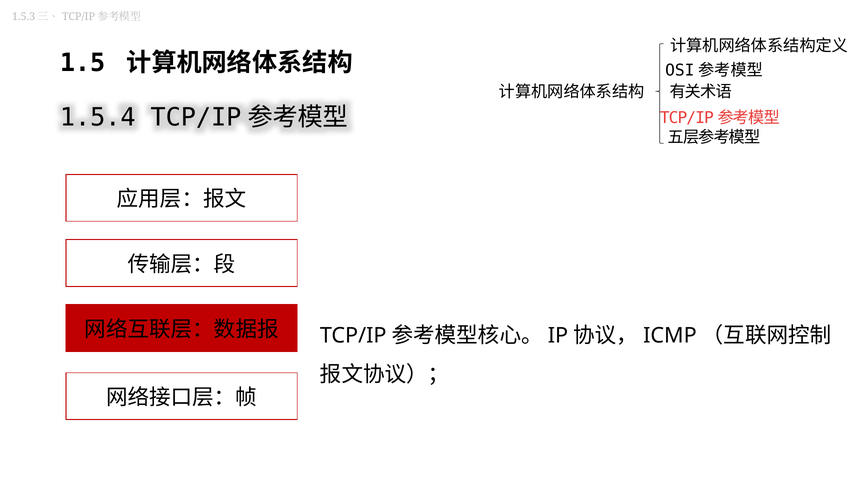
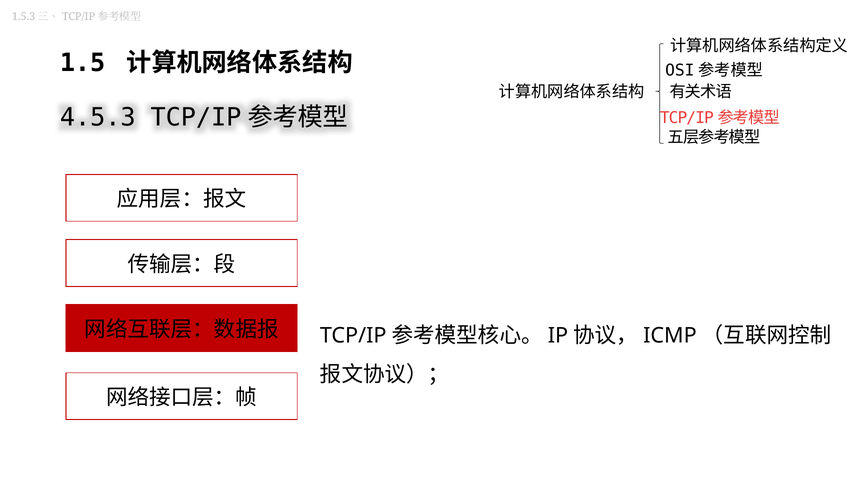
1.5.4: 1.5.4 -> 4.5.3 (98, 117)
